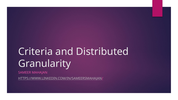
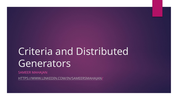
Granularity: Granularity -> Generators (45, 64)
